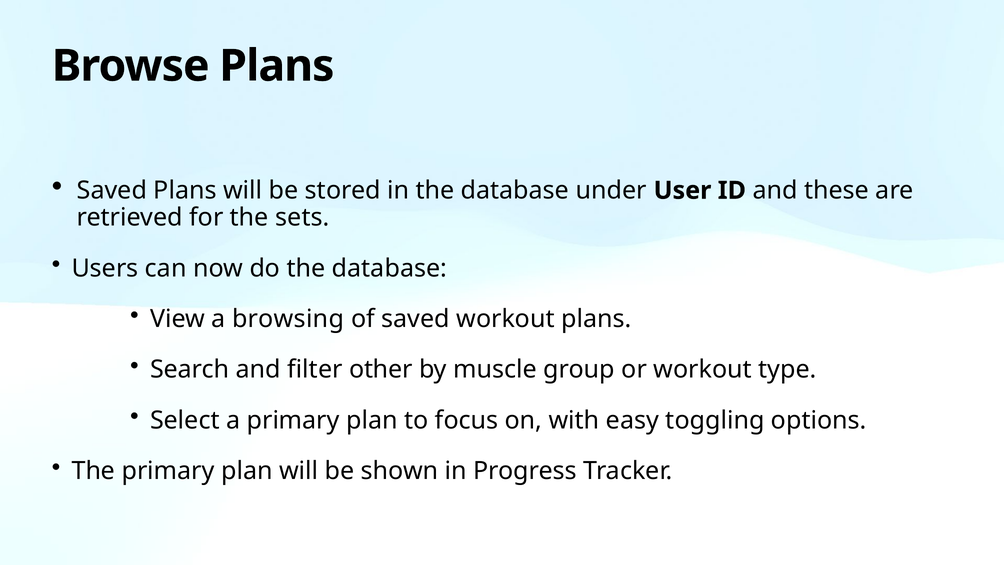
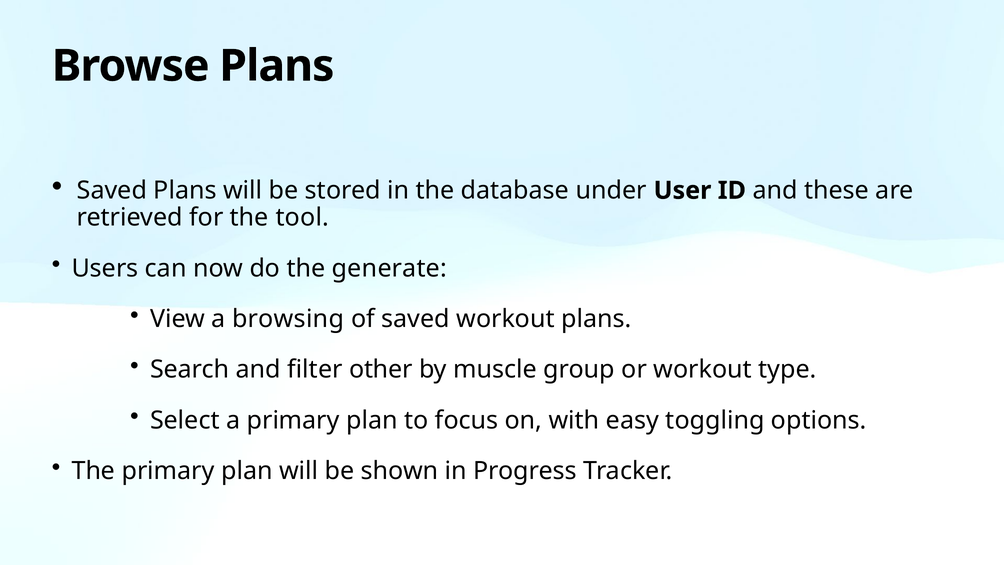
sets: sets -> tool (302, 218)
do the database: database -> generate (389, 268)
